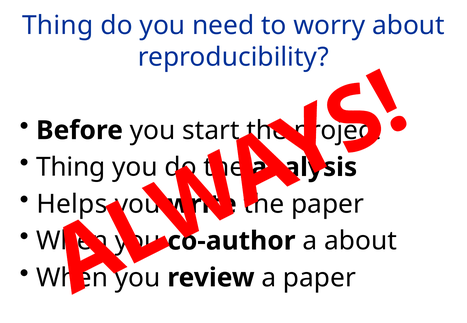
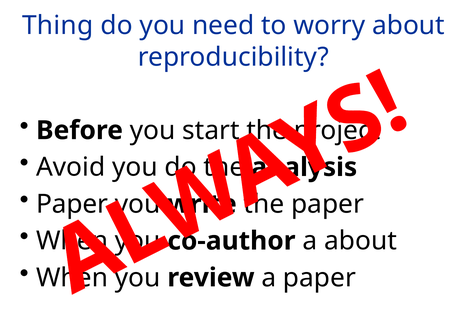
Thing: Thing -> Avoid (71, 167)
Helps: Helps -> Paper (72, 204)
